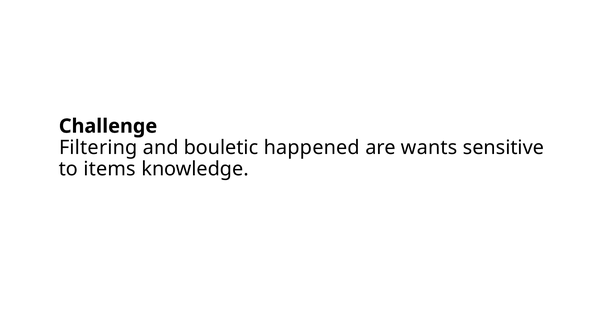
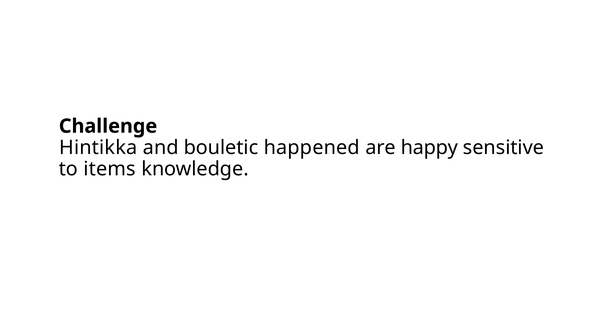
Filtering: Filtering -> Hintikka (98, 147)
wants: wants -> happy (429, 147)
